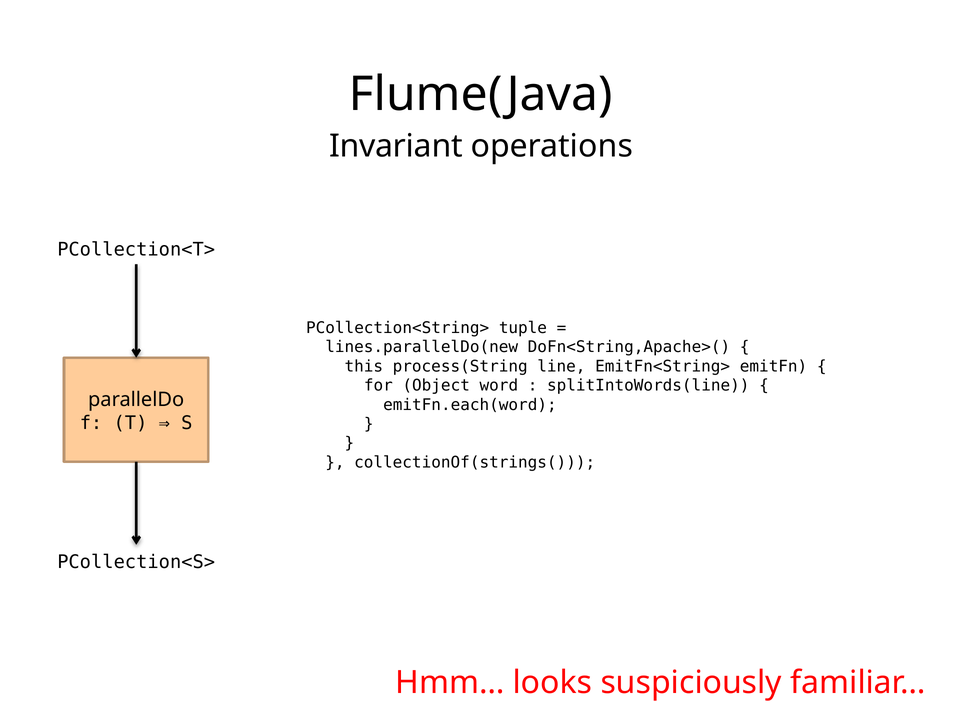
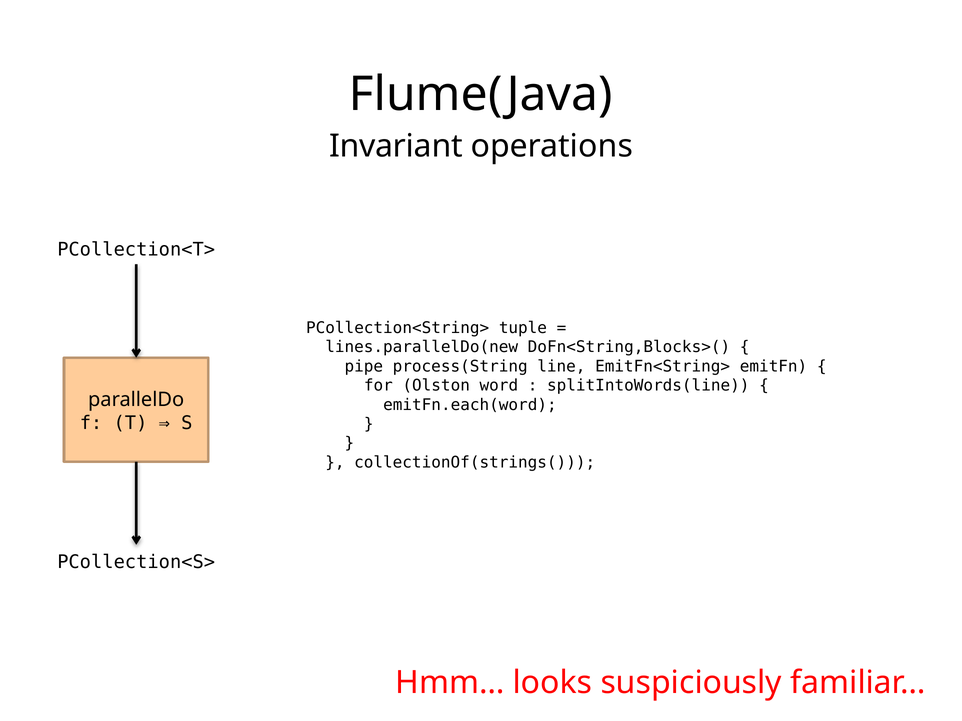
DoFn<String,Apache>(: DoFn<String,Apache>( -> DoFn<String,Blocks>( (629, 347)
this: this -> pipe (364, 367)
Object: Object -> Olston (436, 386)
